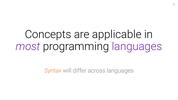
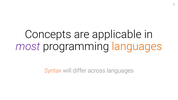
languages colour: purple -> orange (137, 47)
